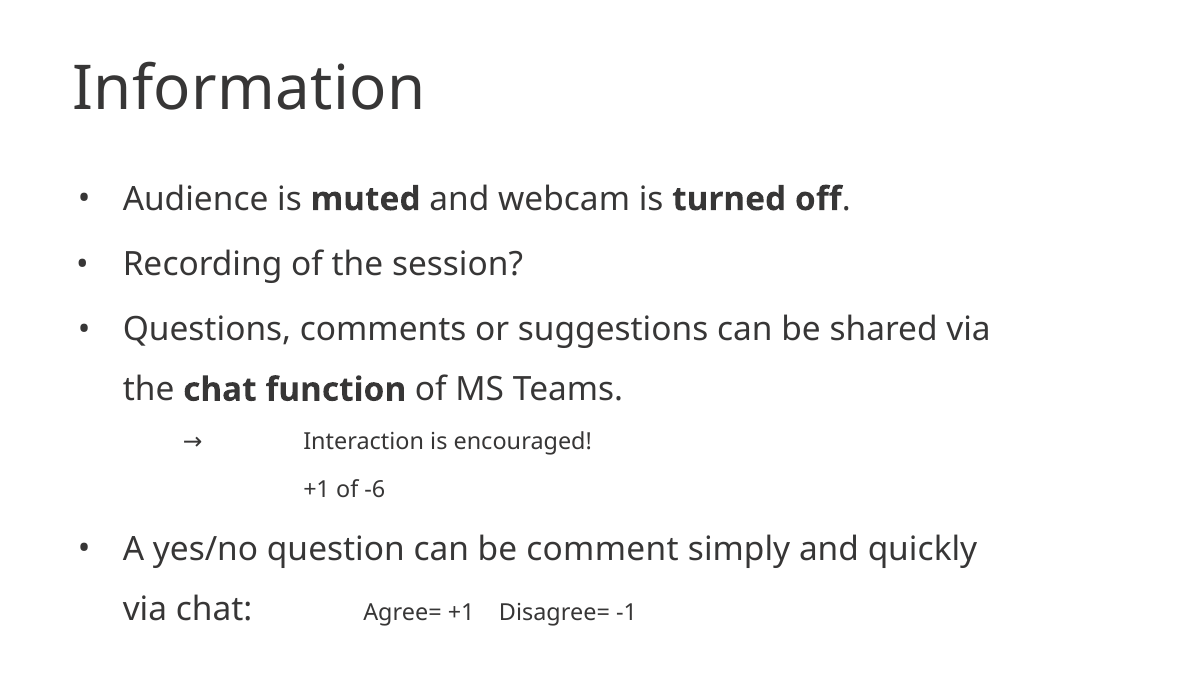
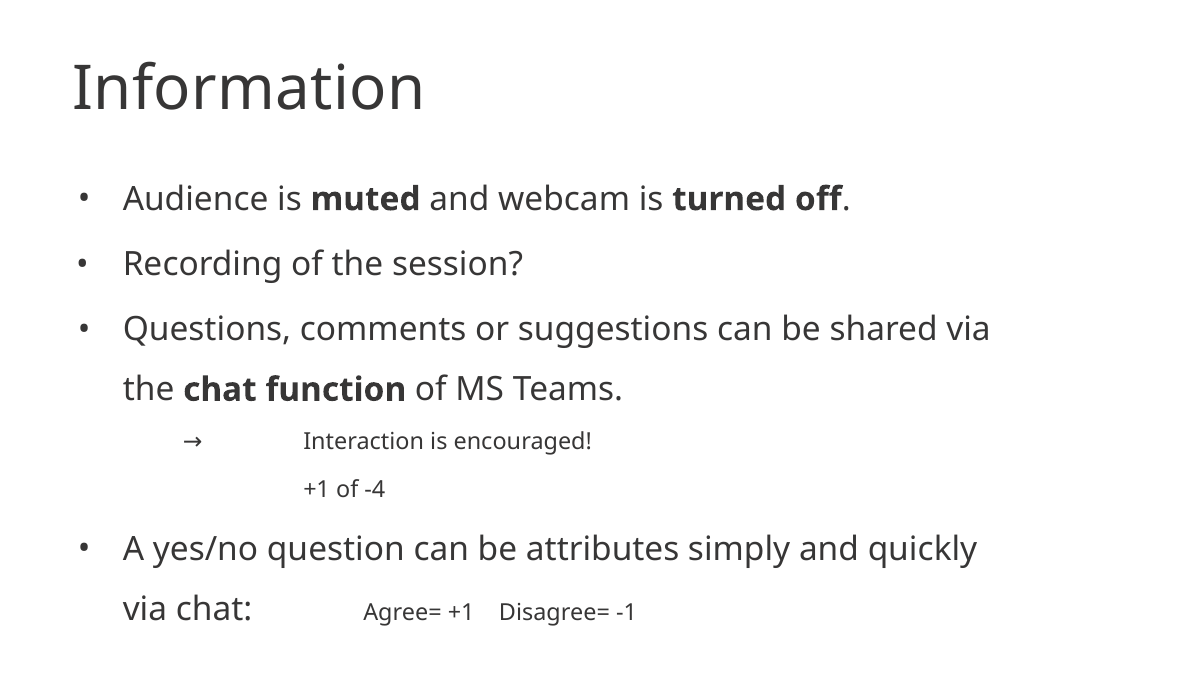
-6: -6 -> -4 (375, 489)
comment: comment -> attributes (603, 549)
